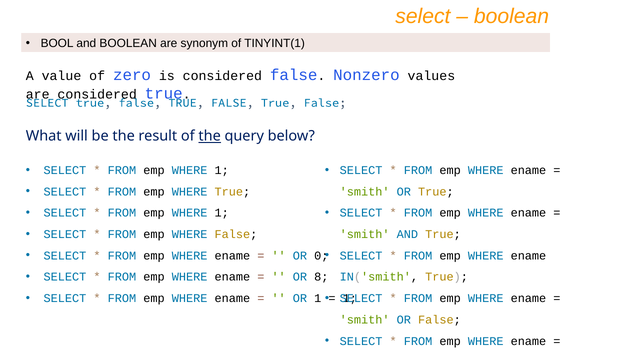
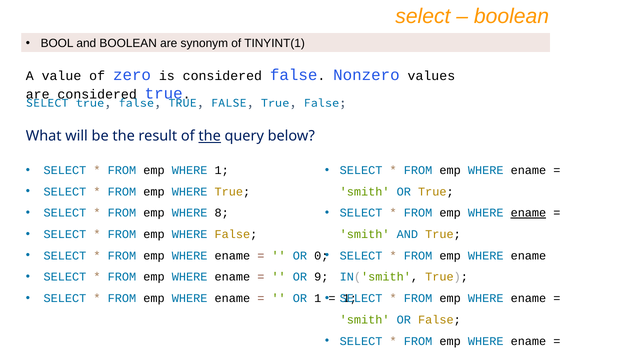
1: 1 -> 8 (222, 213)
ename underline: none -> present (528, 213)
8: 8 -> 9 (321, 277)
